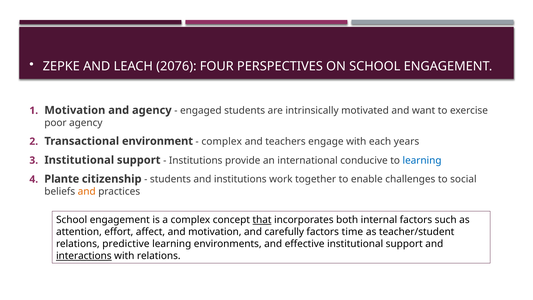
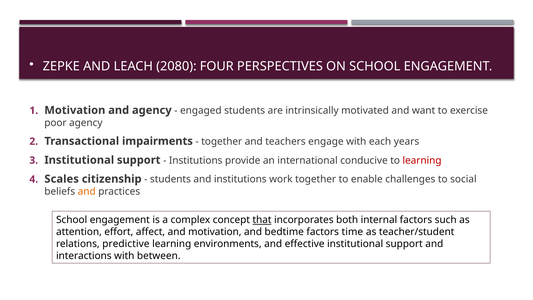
2076: 2076 -> 2080 (176, 66)
environment: environment -> impairments (157, 141)
complex: complex -> together (222, 141)
learning colour: blue -> red (422, 160)
Plante: Plante -> Scales (62, 179)
carefully: carefully -> bedtime (284, 232)
interactions underline: present -> none (84, 256)
with relations: relations -> between (159, 256)
